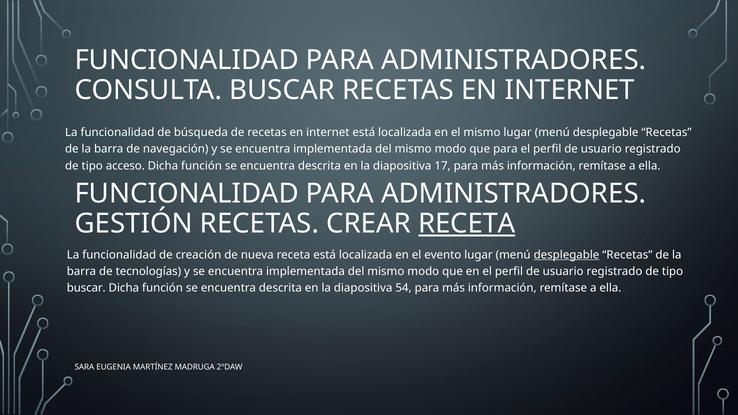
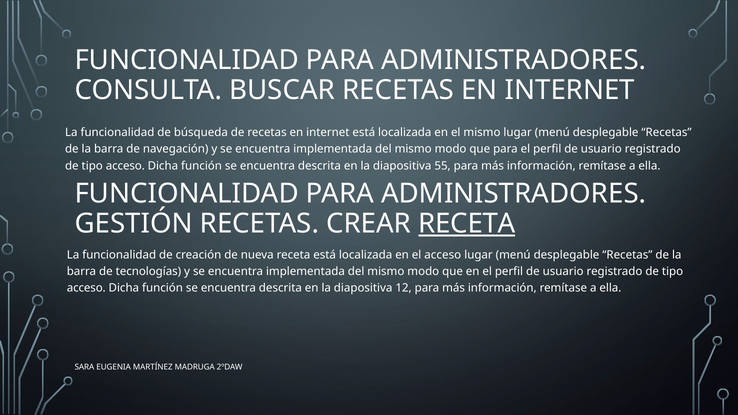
17: 17 -> 55 (443, 166)
el evento: evento -> acceso (443, 255)
desplegable underline: present -> none (567, 255)
buscar: buscar -> acceso (86, 288)
54: 54 -> 12 (404, 288)
